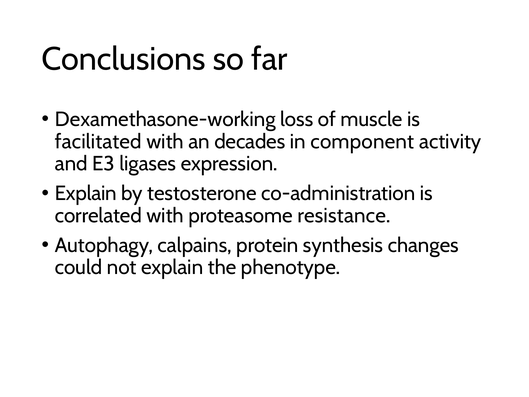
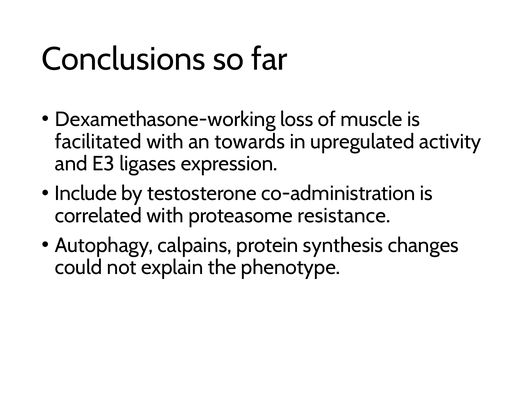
decades: decades -> towards (250, 141)
component: component -> upregulated (362, 141)
Explain: Explain -> Include (86, 193)
